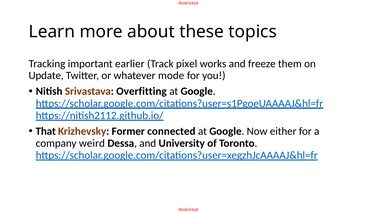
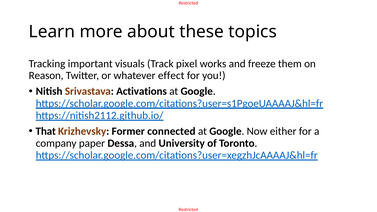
earlier: earlier -> visuals (130, 64)
Update: Update -> Reason (46, 76)
mode: mode -> effect (171, 76)
Overfitting: Overfitting -> Activations (142, 91)
weird: weird -> paper (92, 143)
